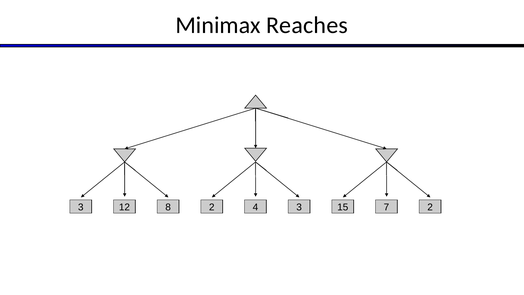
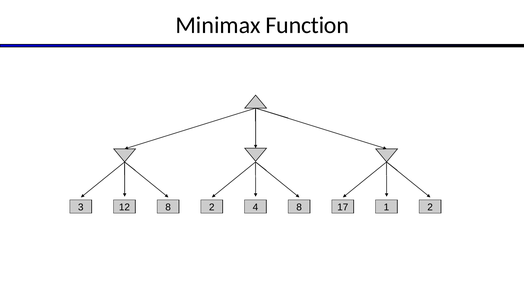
Reaches: Reaches -> Function (307, 25)
4 3: 3 -> 8 (299, 207)
15: 15 -> 17 (343, 207)
7: 7 -> 1 (386, 207)
